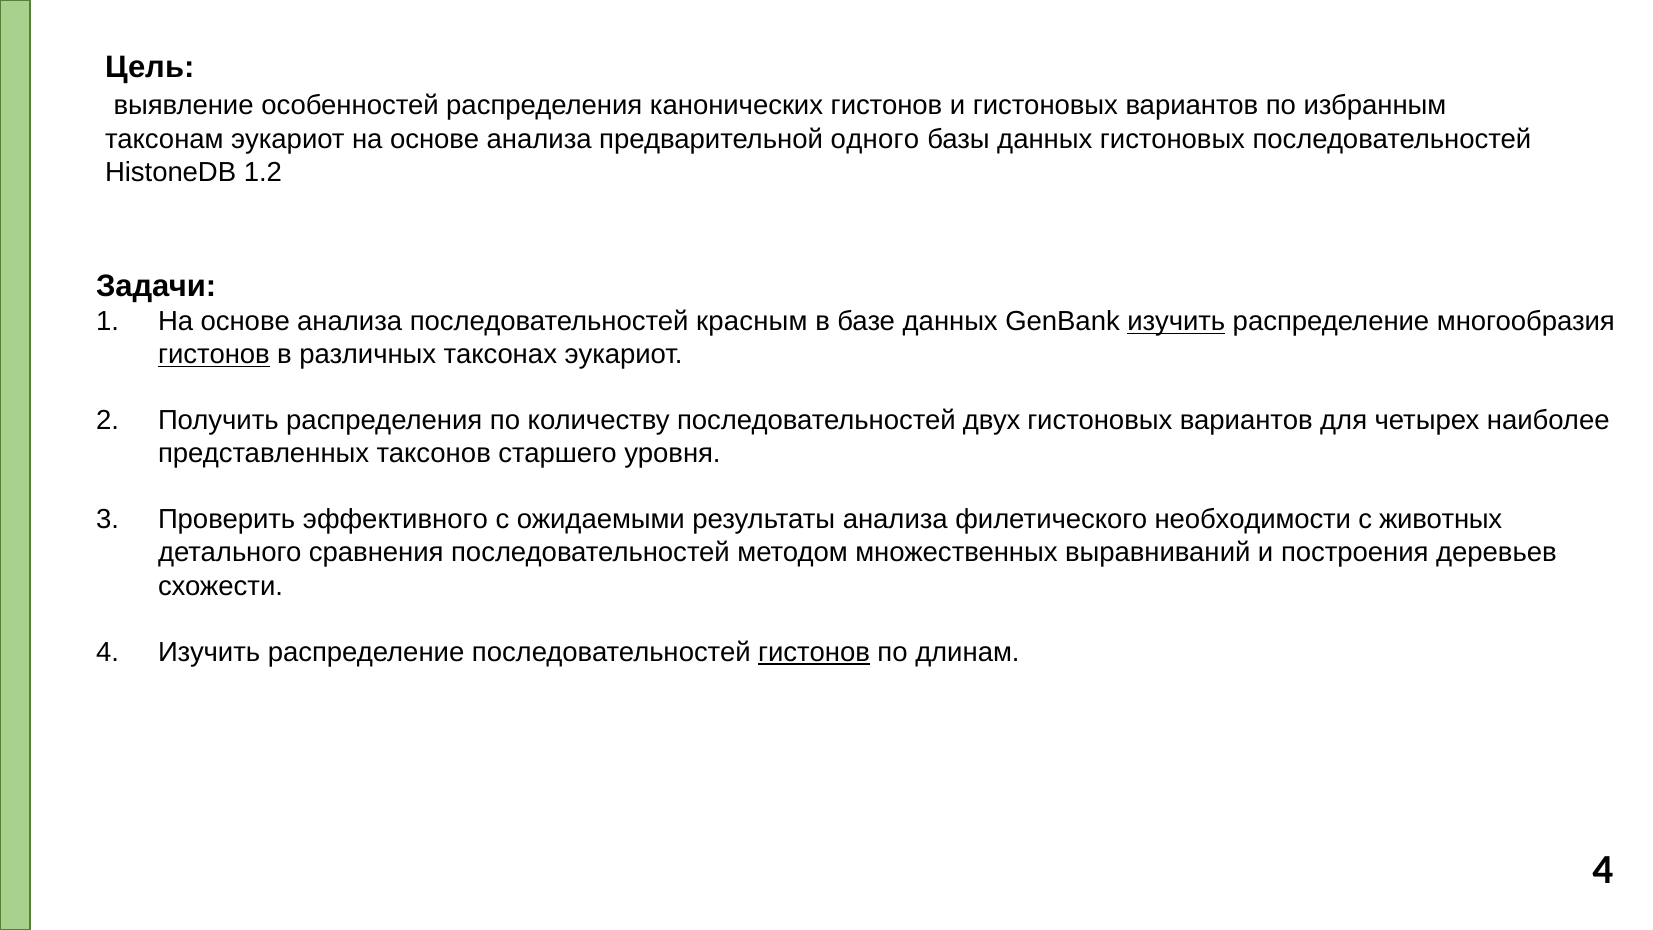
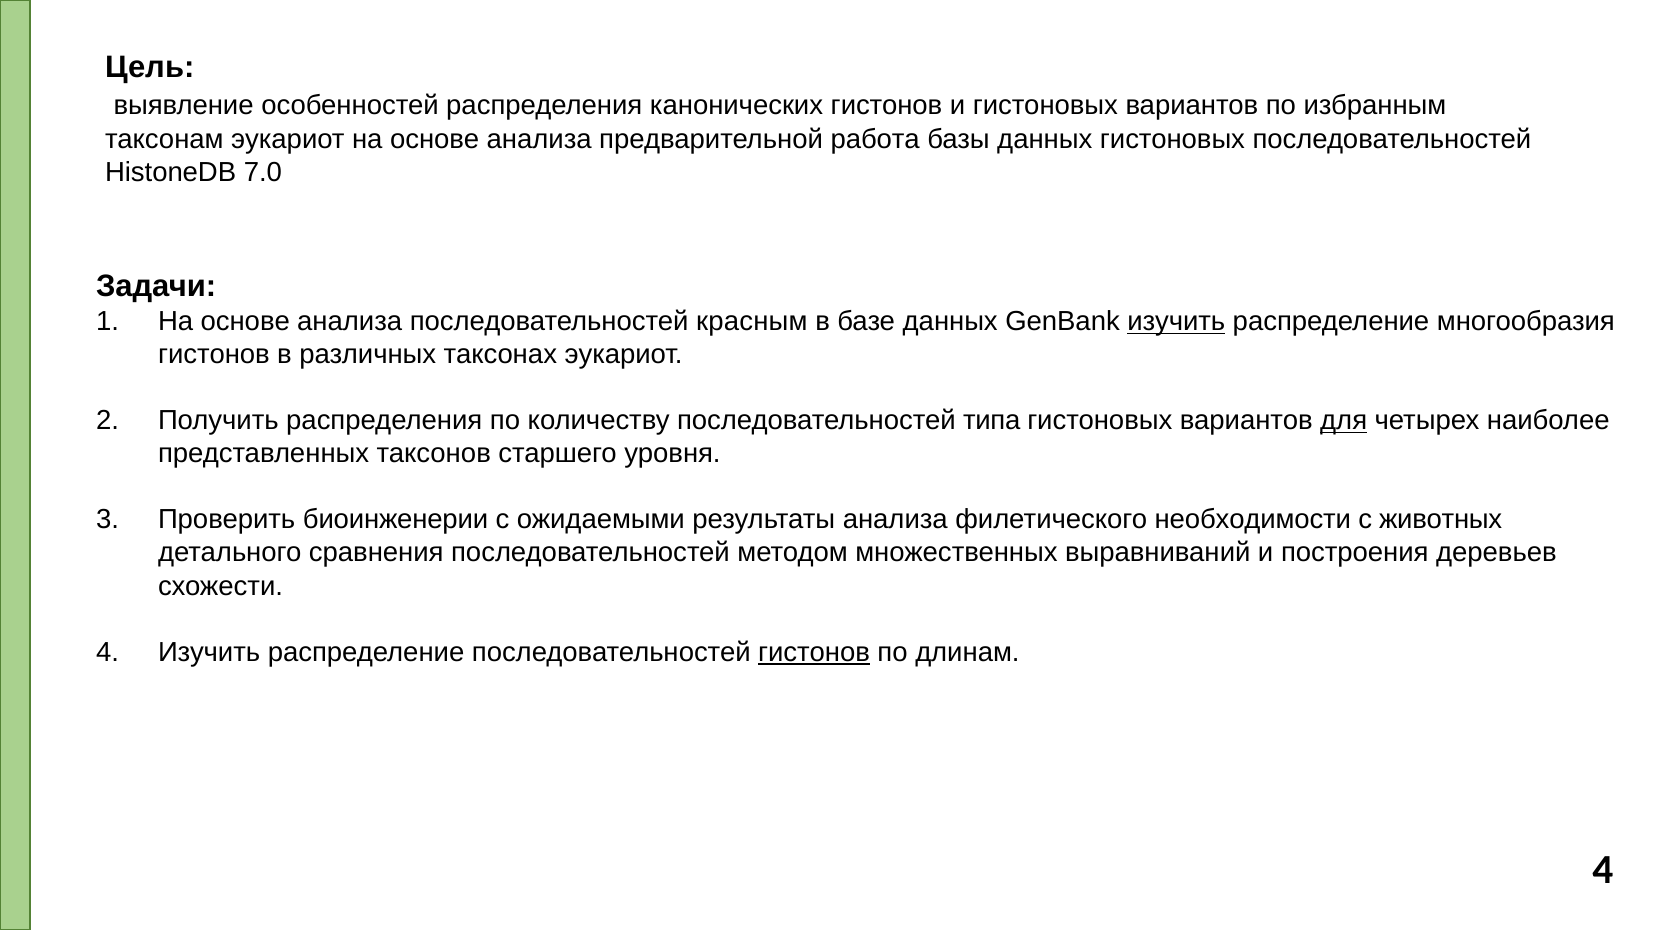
одного: одного -> работа (875, 139)
1.2: 1.2 -> 7.0 (263, 172)
гистонов underline: present -> none (214, 354)
двух: двух -> типа (992, 421)
для underline: none -> present (1344, 421)
эффективного: эффективного -> биоинженерии (396, 520)
